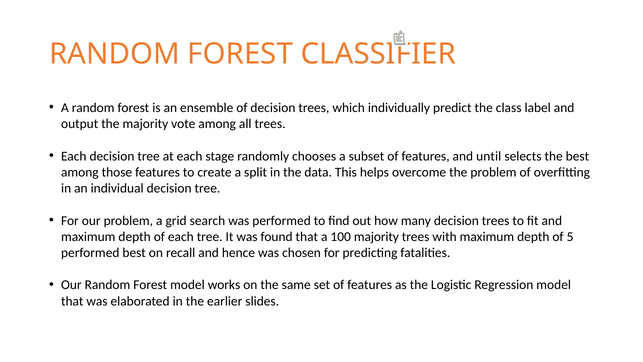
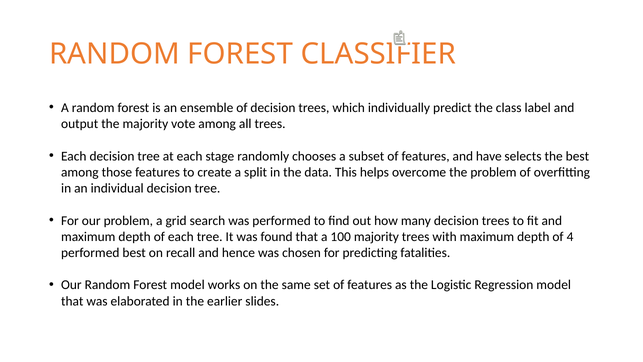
until: until -> have (489, 156)
5: 5 -> 4 (570, 236)
